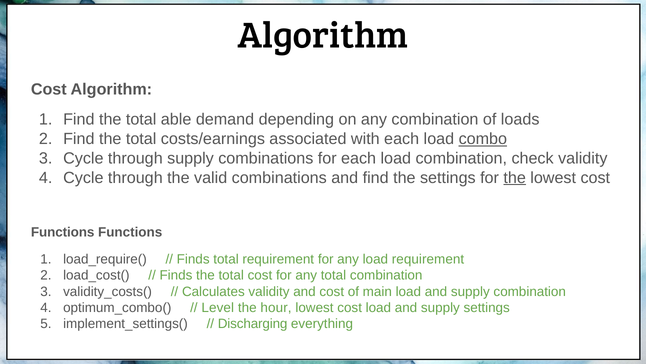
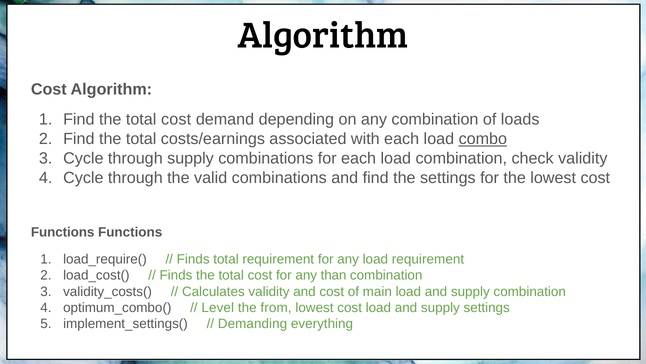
Find the total able: able -> cost (176, 119)
the underline: present -> none (515, 177)
any total: total -> than (334, 275)
hour: hour -> from (276, 307)
Discharging: Discharging -> Demanding (253, 323)
